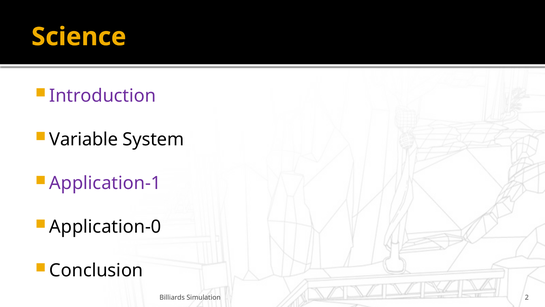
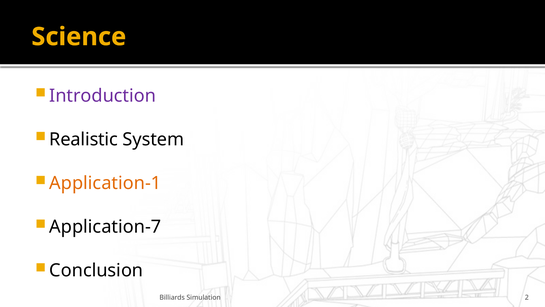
Variable: Variable -> Realistic (84, 139)
Application-1 colour: purple -> orange (105, 183)
Application-0: Application-0 -> Application-7 (105, 227)
